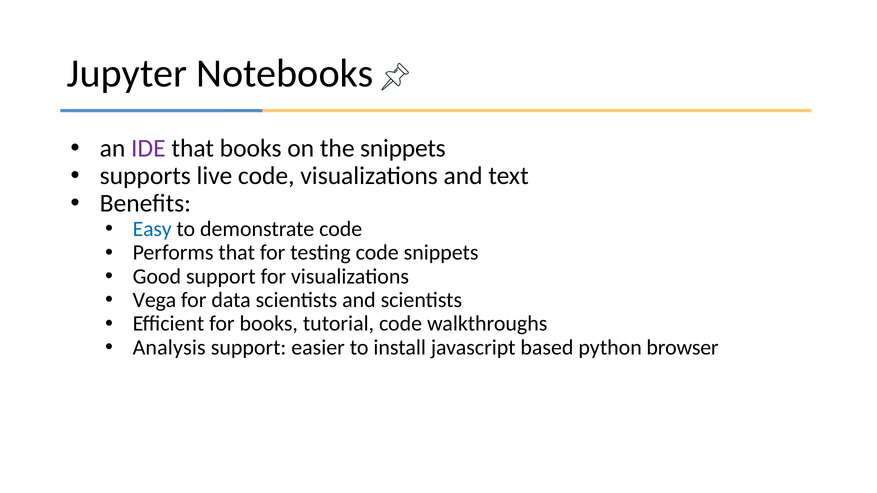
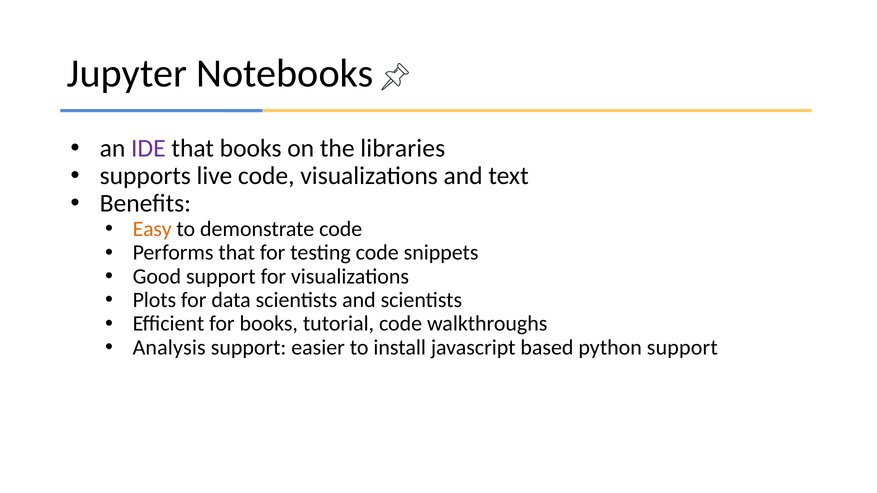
the snippets: snippets -> libraries (403, 148)
Easy colour: blue -> orange (152, 229)
Vega: Vega -> Plots (154, 300)
python browser: browser -> support (682, 348)
